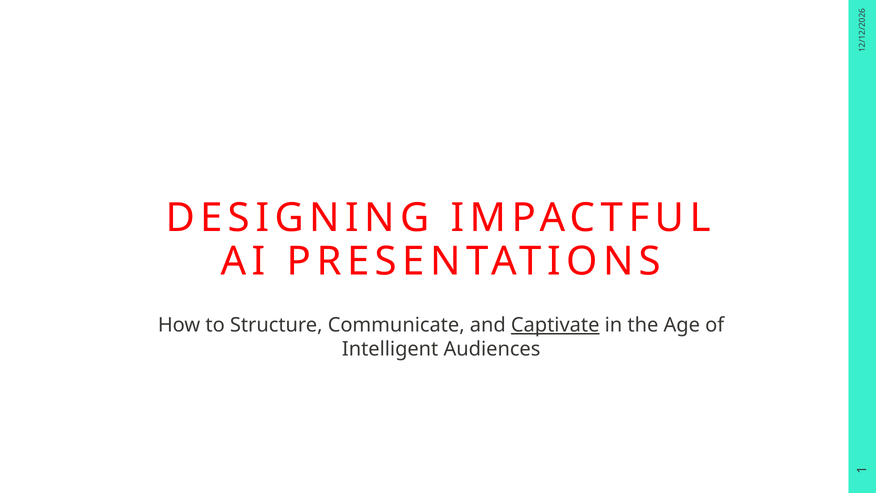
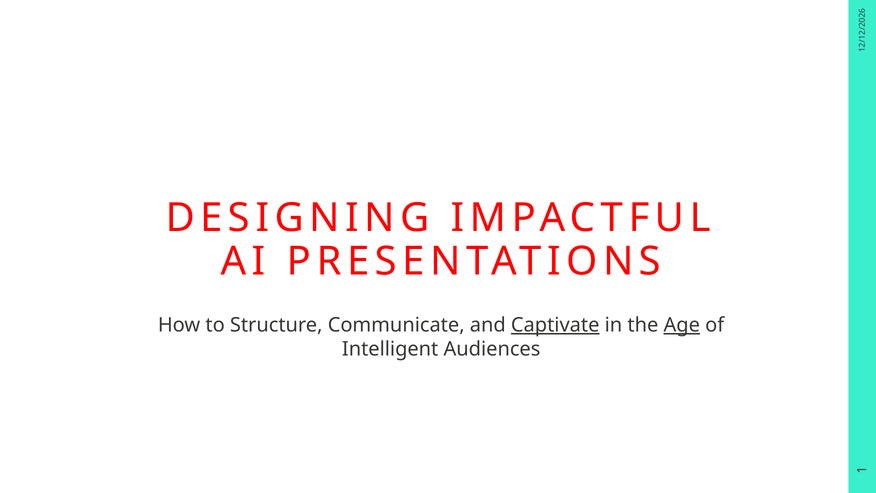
Age underline: none -> present (682, 325)
